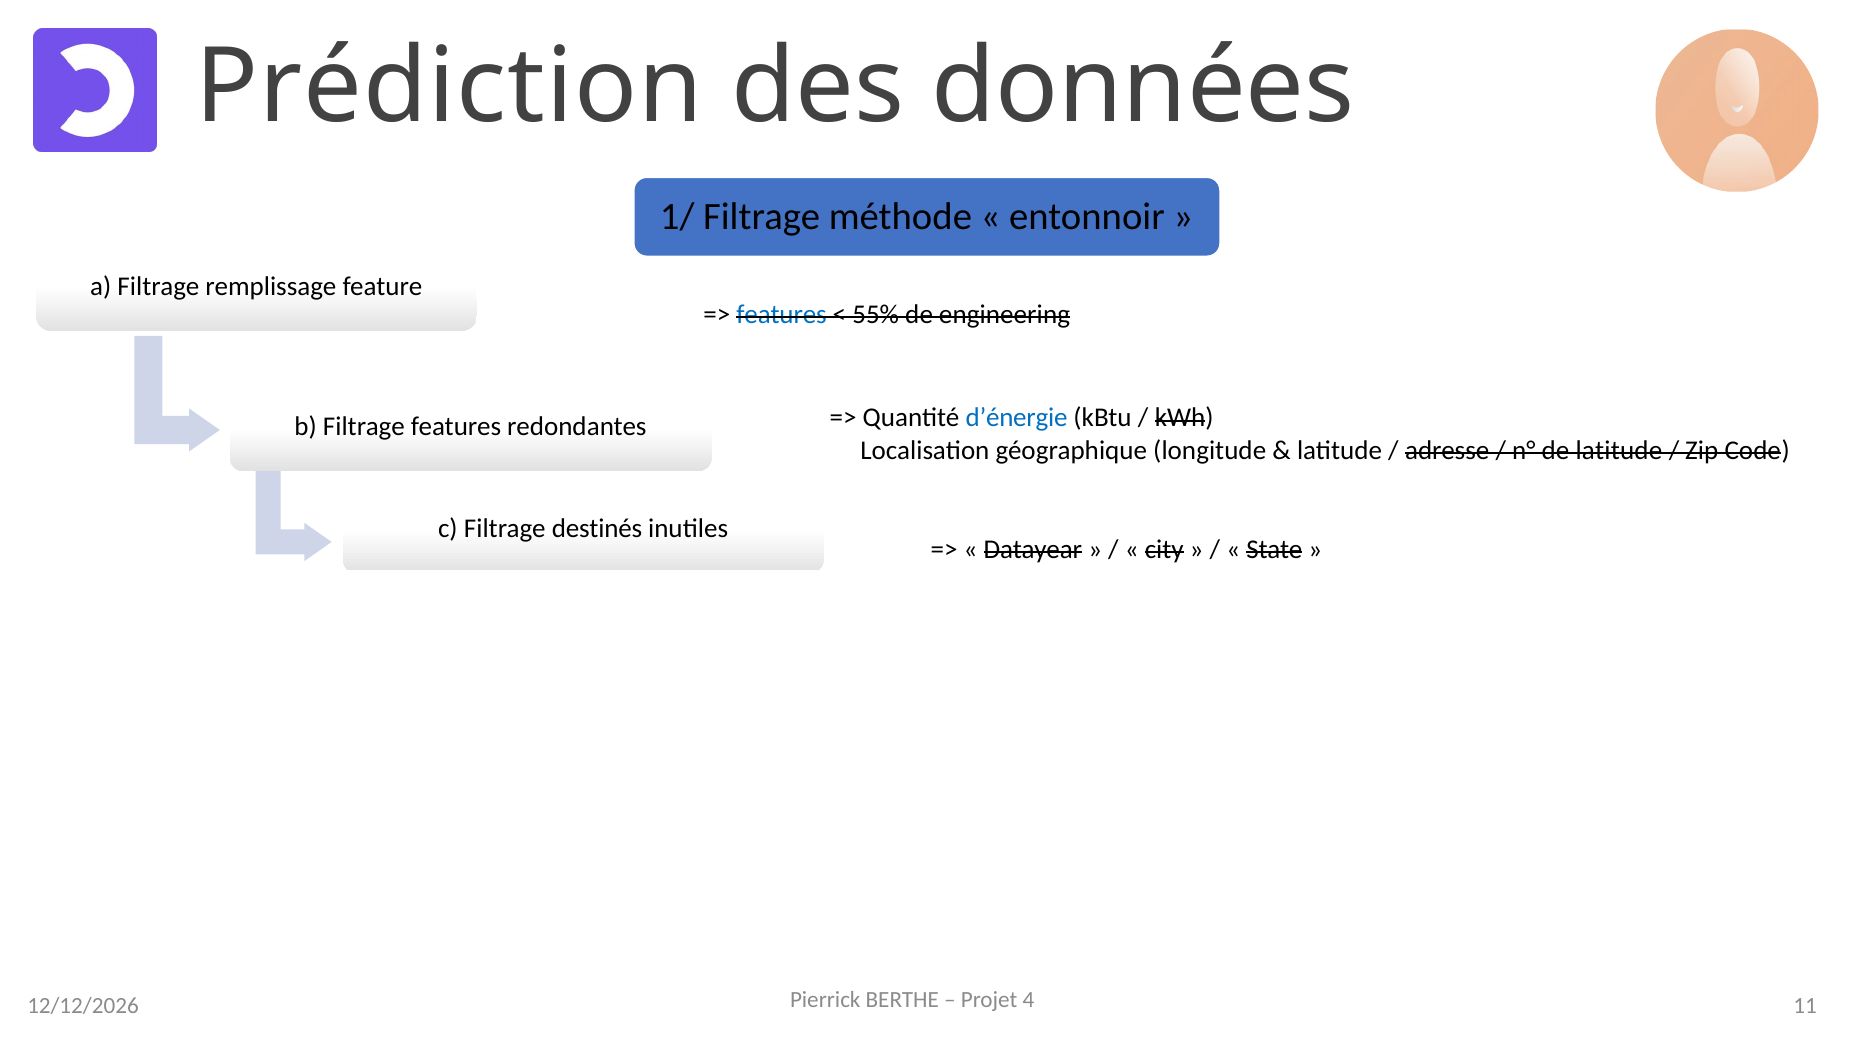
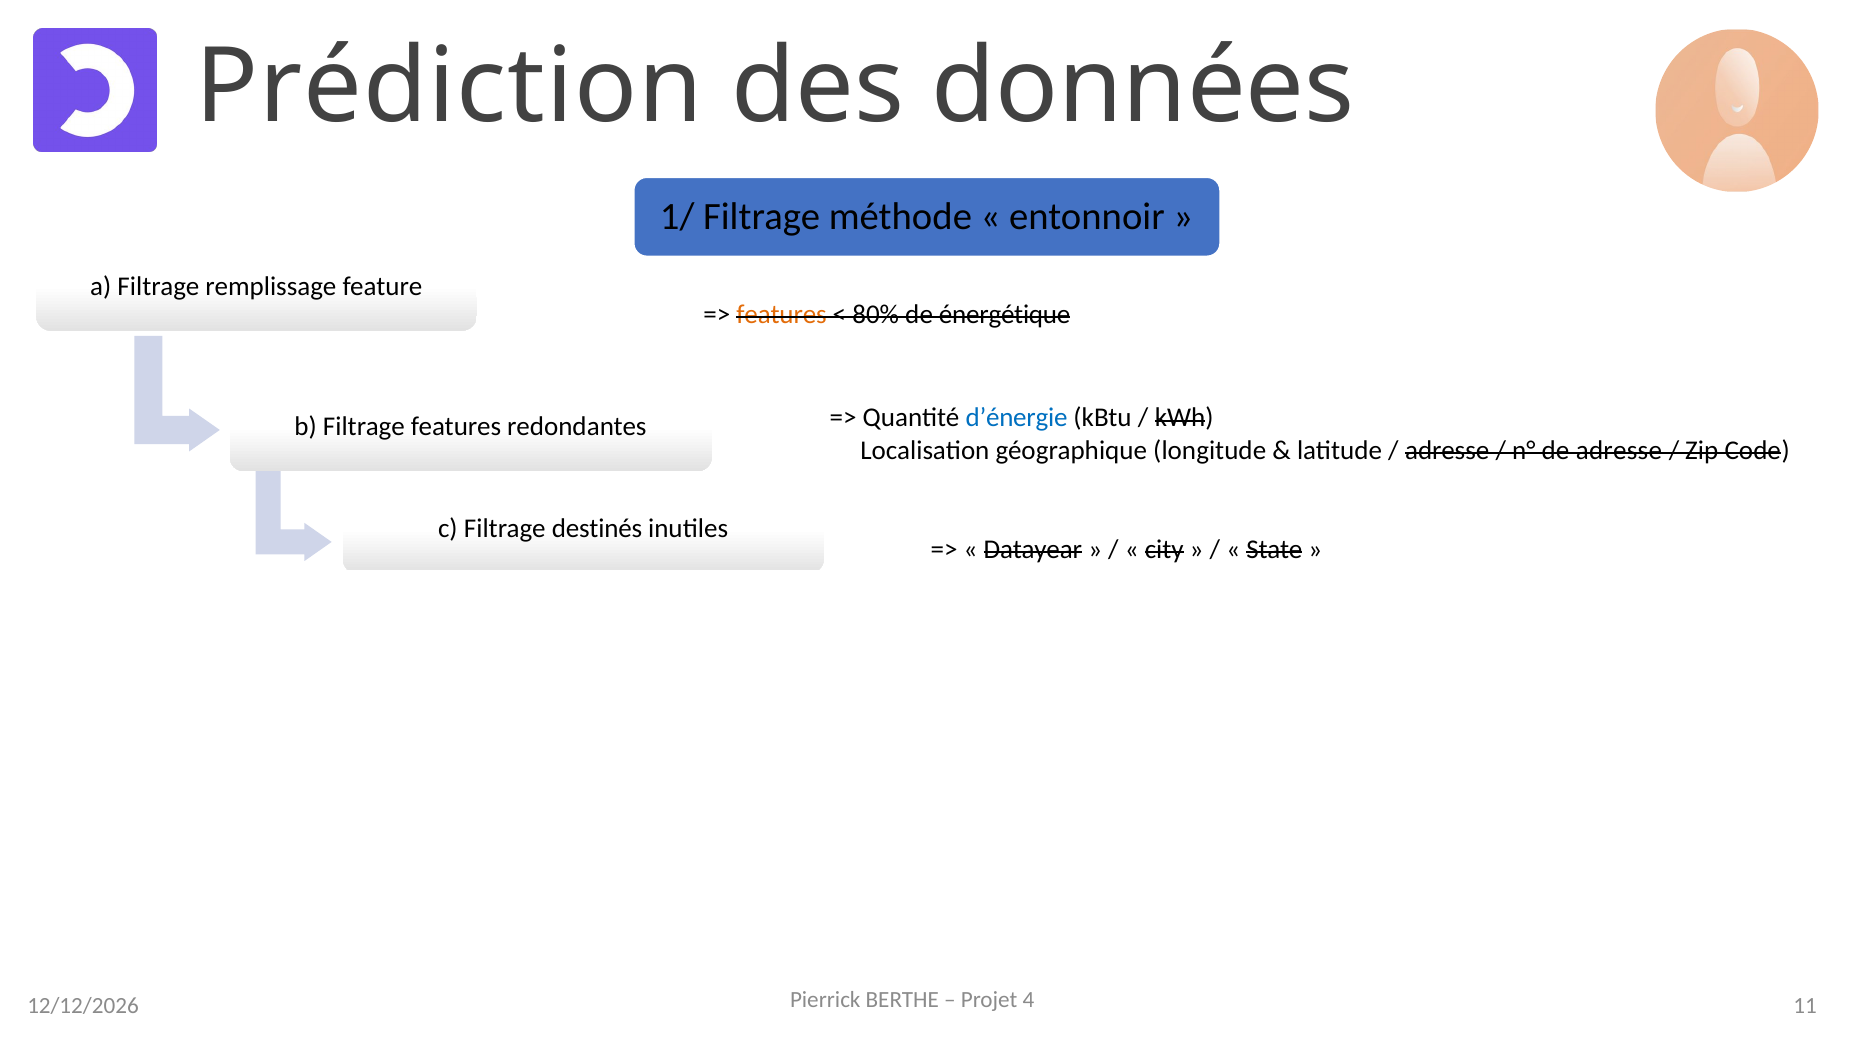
features colour: blue -> orange (782, 314)
55%: 55% -> 80% (876, 314)
engineering: engineering -> énergétique (1005, 314)
de latitude: latitude -> adresse (1619, 450)
